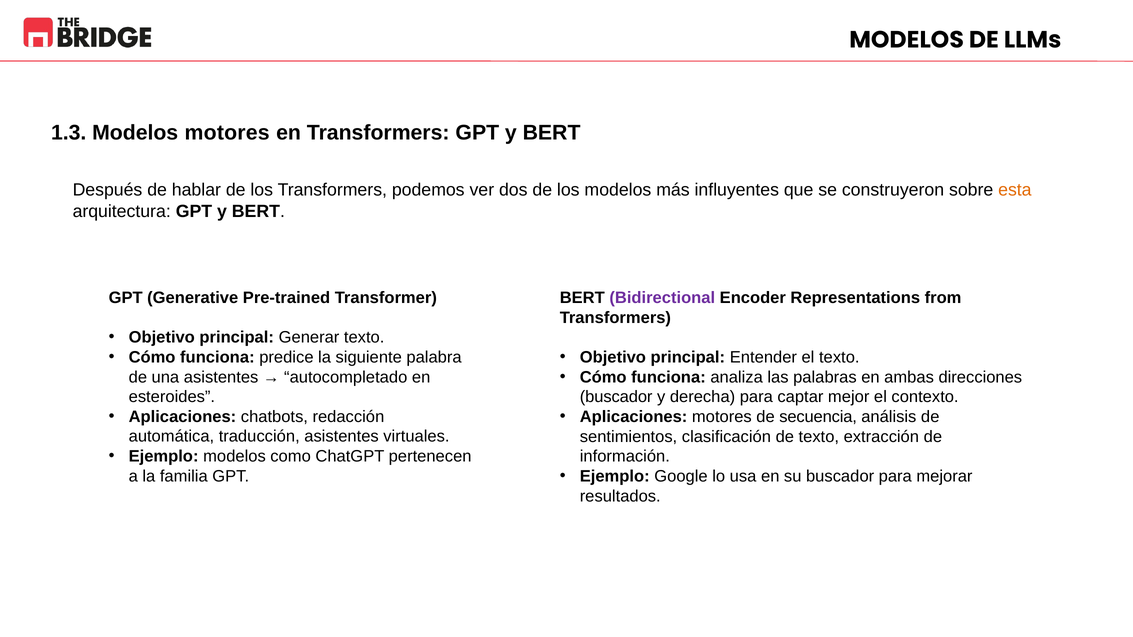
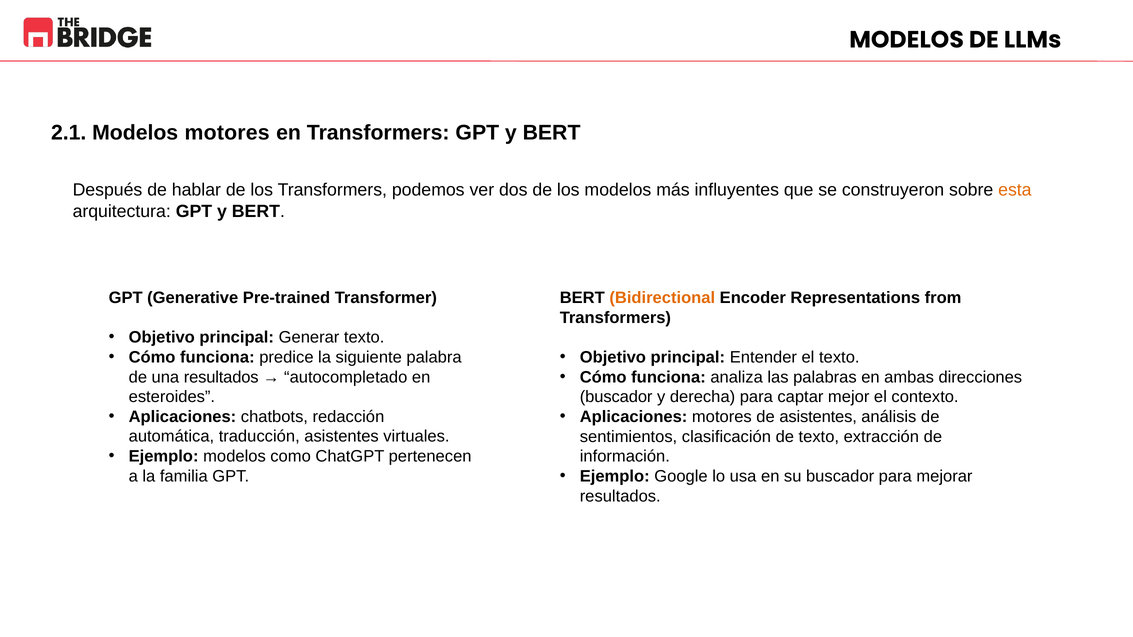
1.3: 1.3 -> 2.1 (69, 133)
Bidirectional colour: purple -> orange (662, 298)
una asistentes: asistentes -> resultados (221, 377)
de secuencia: secuencia -> asistentes (818, 417)
